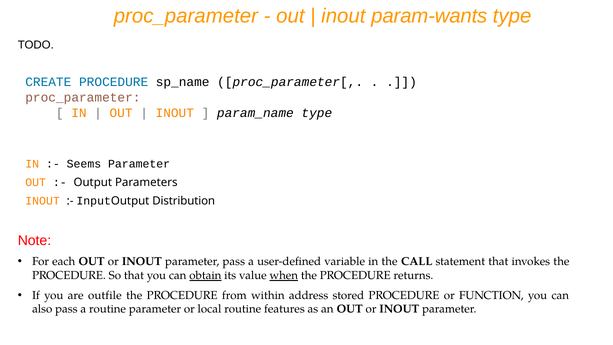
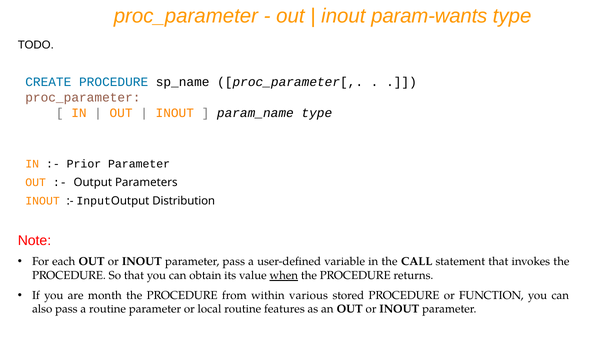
Seems: Seems -> Prior (84, 164)
obtain underline: present -> none (205, 275)
outfile: outfile -> month (105, 295)
address: address -> various (309, 295)
